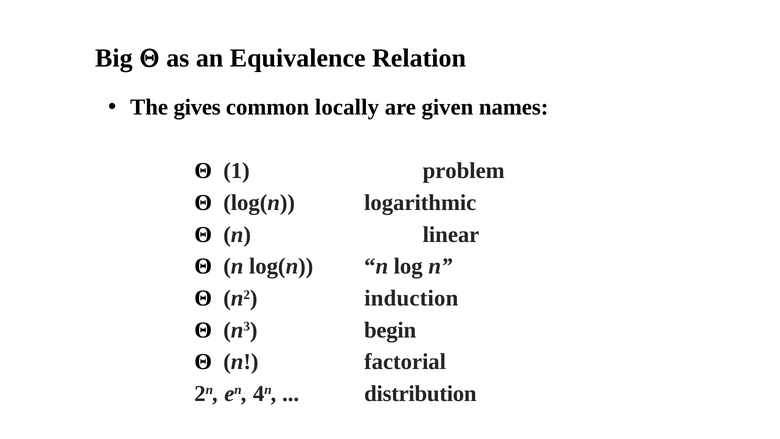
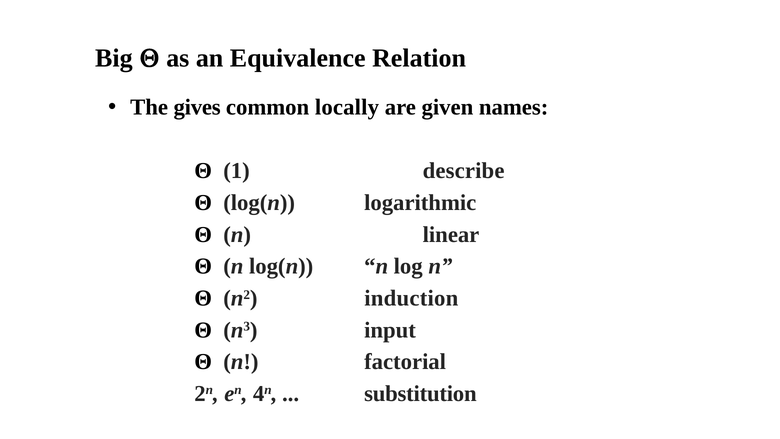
problem: problem -> describe (464, 171)
begin: begin -> input (390, 330)
distribution: distribution -> substitution (420, 393)
